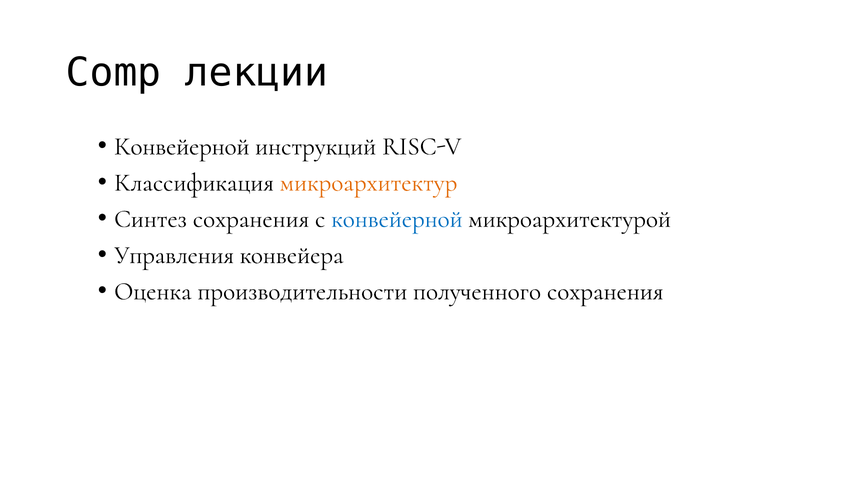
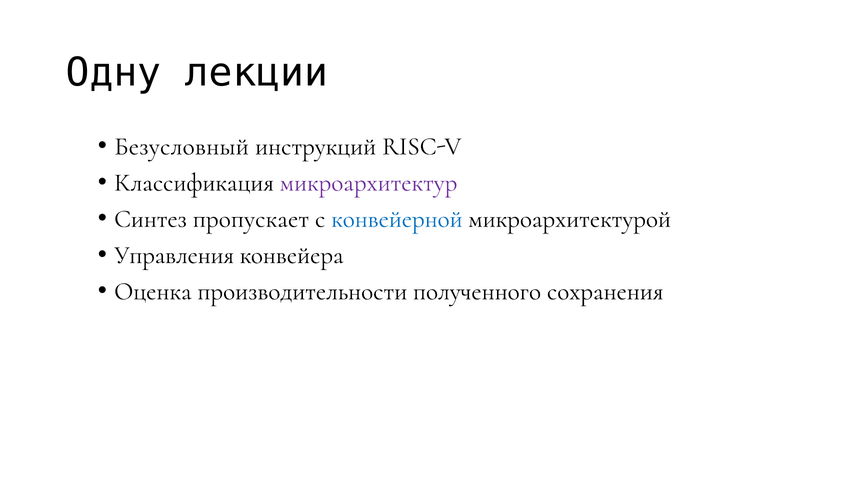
Comp: Comp -> Одну (114, 73)
Конвейерной: Конвейерной -> Безусловный (182, 146)
микроархитектур colour: orange -> purple (369, 182)
Синтез сохранения: сохранения -> пропускает (251, 219)
